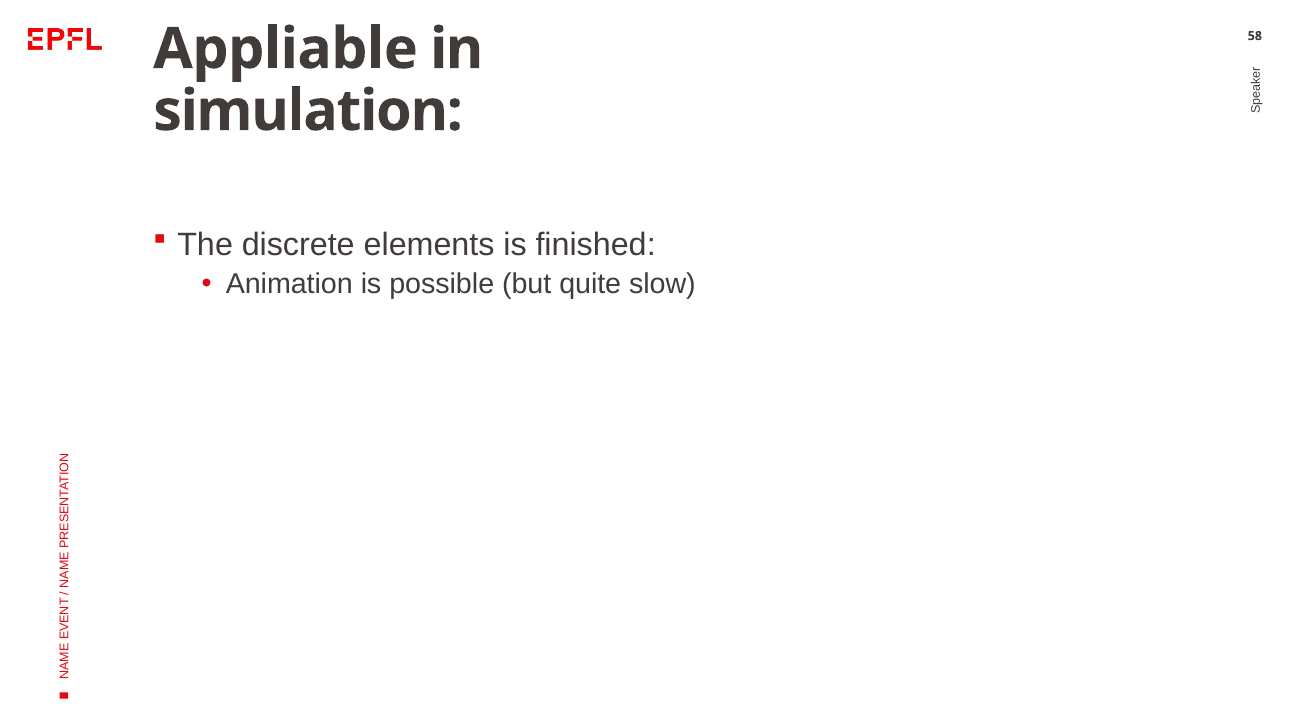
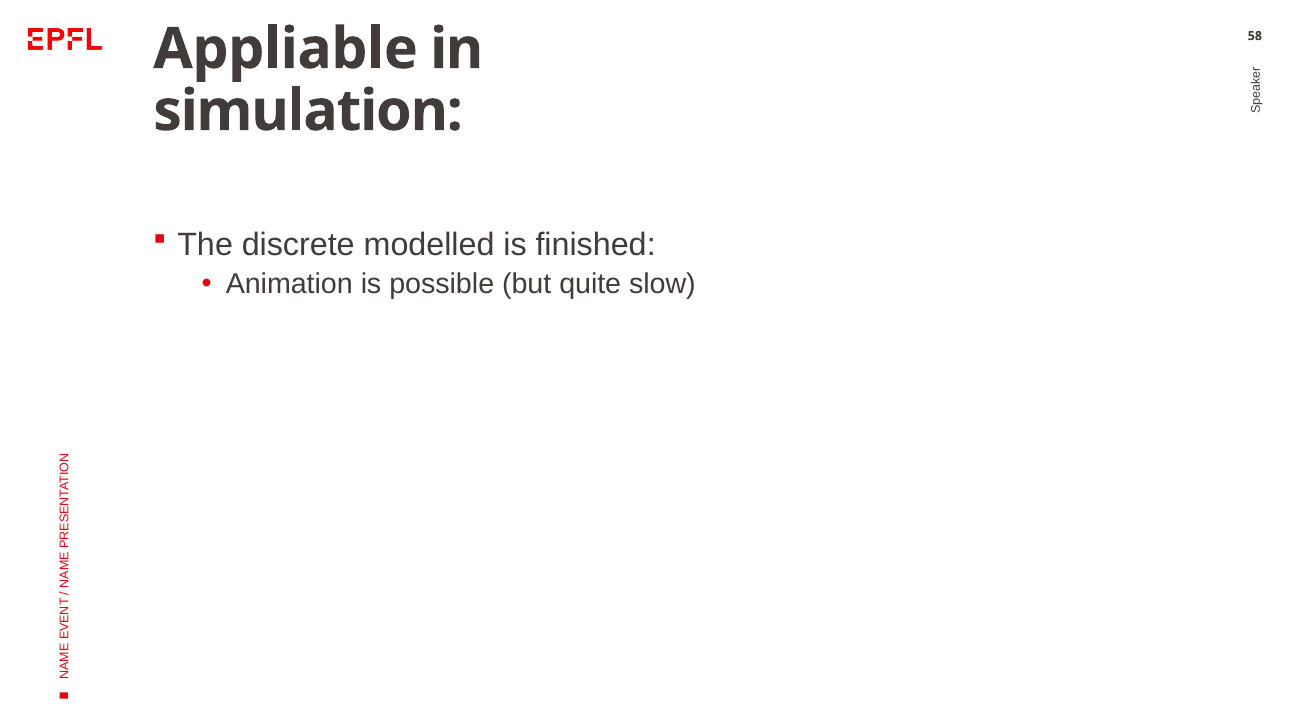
elements: elements -> modelled (429, 244)
